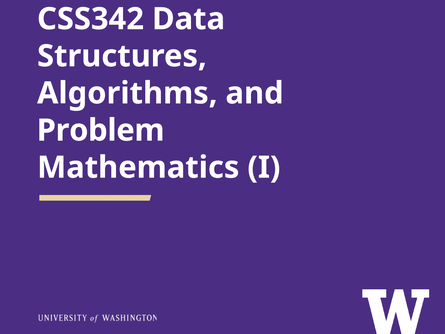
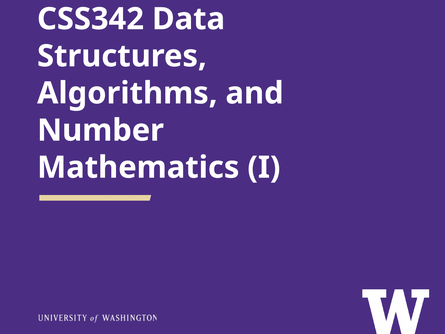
Problem: Problem -> Number (101, 130)
